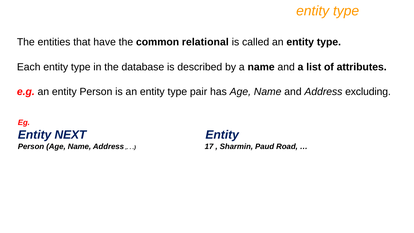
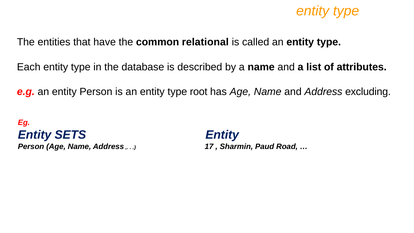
pair: pair -> root (199, 92)
NEXT: NEXT -> SETS (70, 135)
